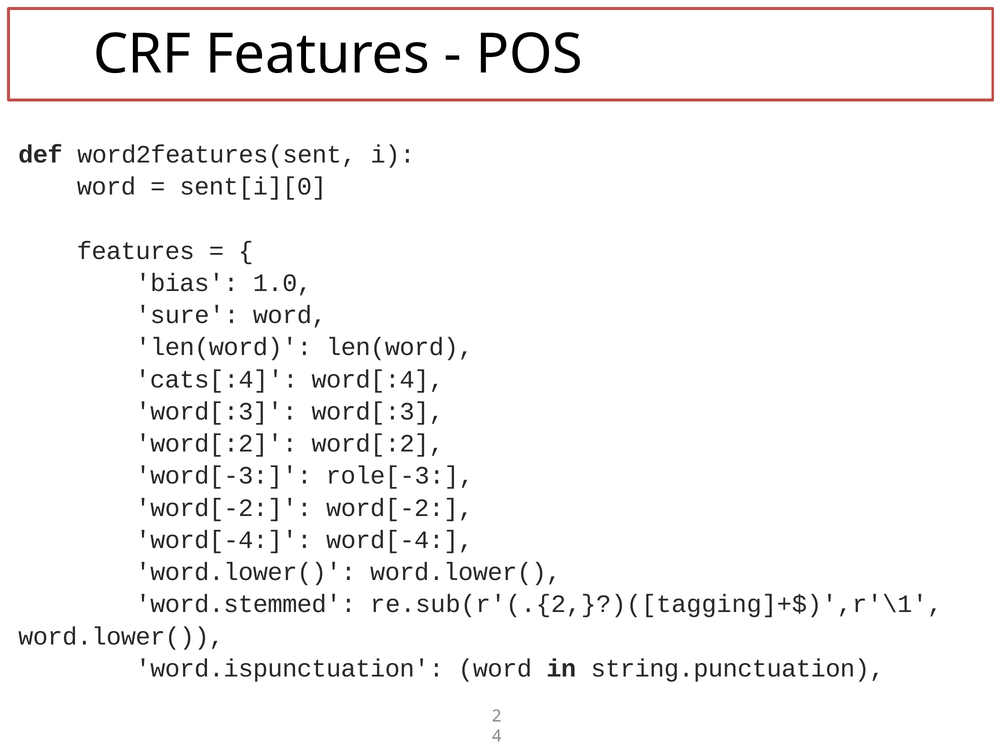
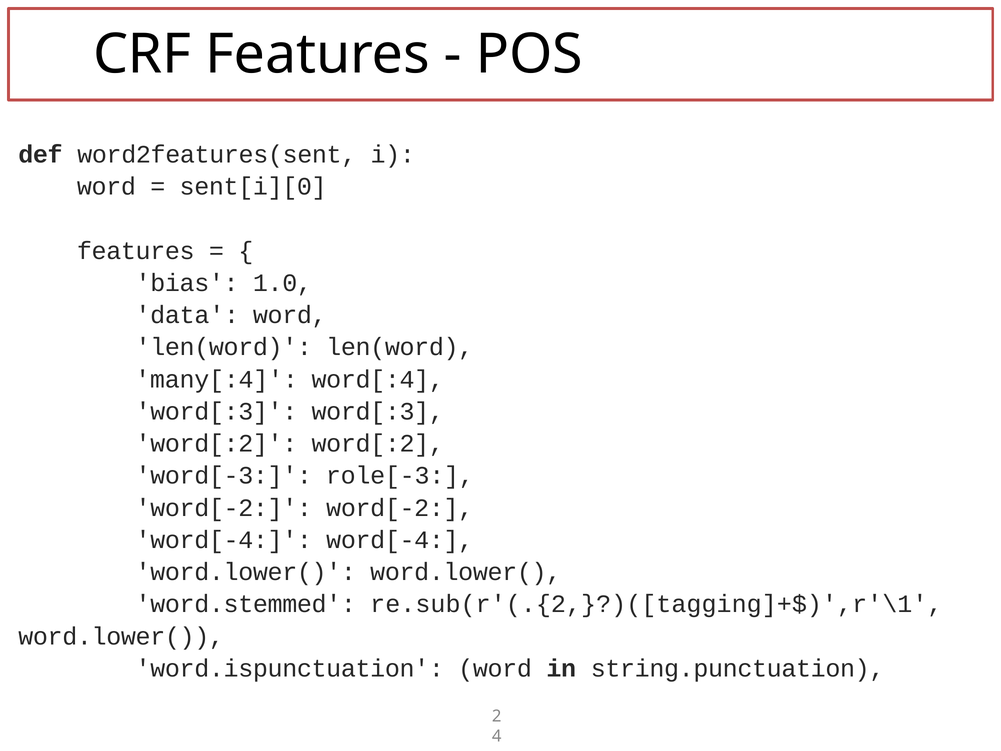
sure: sure -> data (187, 315)
cats[:4: cats[:4 -> many[:4 (217, 379)
